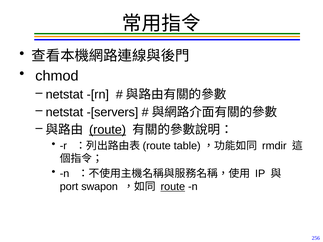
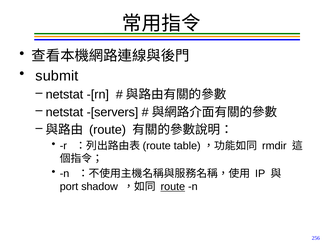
chmod: chmod -> submit (57, 76)
route underline: present -> none (108, 130)
swapon: swapon -> shadow (100, 187)
